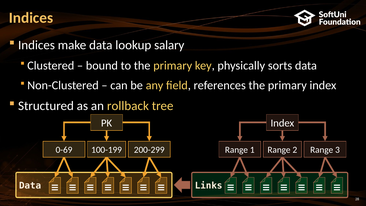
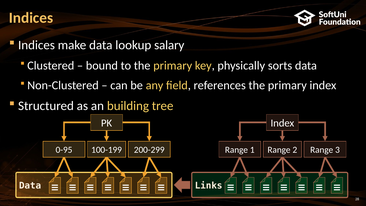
rollback: rollback -> building (128, 106)
0-69: 0-69 -> 0-95 (64, 150)
